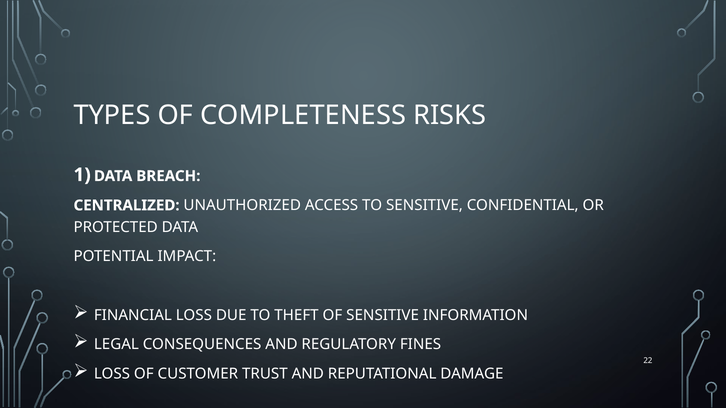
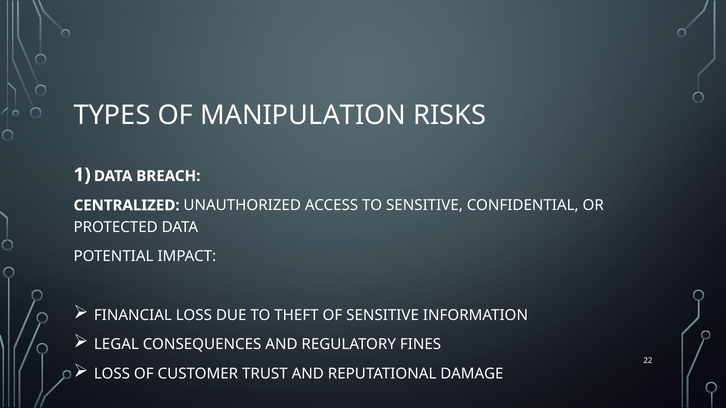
COMPLETENESS: COMPLETENESS -> MANIPULATION (303, 115)
